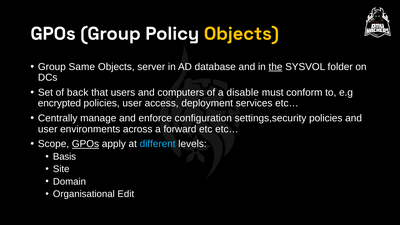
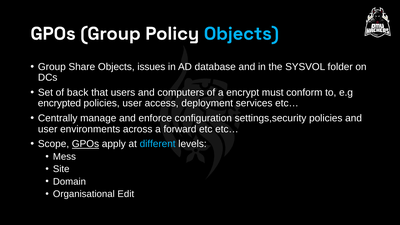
Objects colour: yellow -> light blue (241, 34)
Same: Same -> Share (82, 67)
server: server -> issues (151, 67)
the underline: present -> none (276, 67)
disable: disable -> encrypt (243, 92)
Basis: Basis -> Mess (64, 157)
